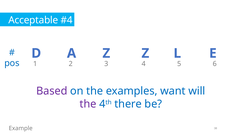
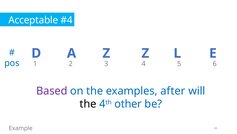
want: want -> after (173, 90)
the colour: purple -> black (88, 104)
there: there -> other (128, 104)
